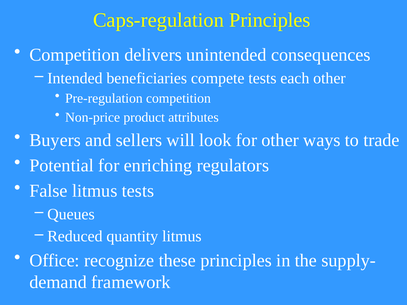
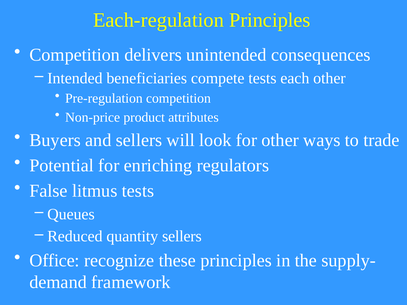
Caps-regulation: Caps-regulation -> Each-regulation (158, 20)
quantity litmus: litmus -> sellers (182, 237)
